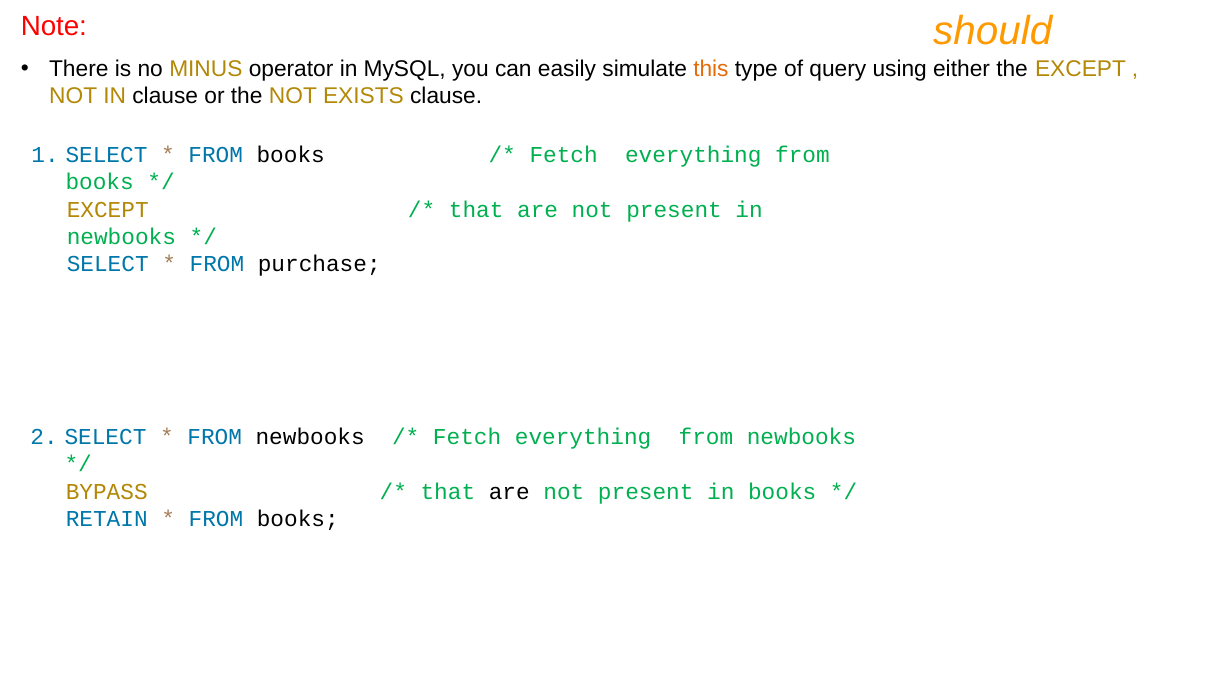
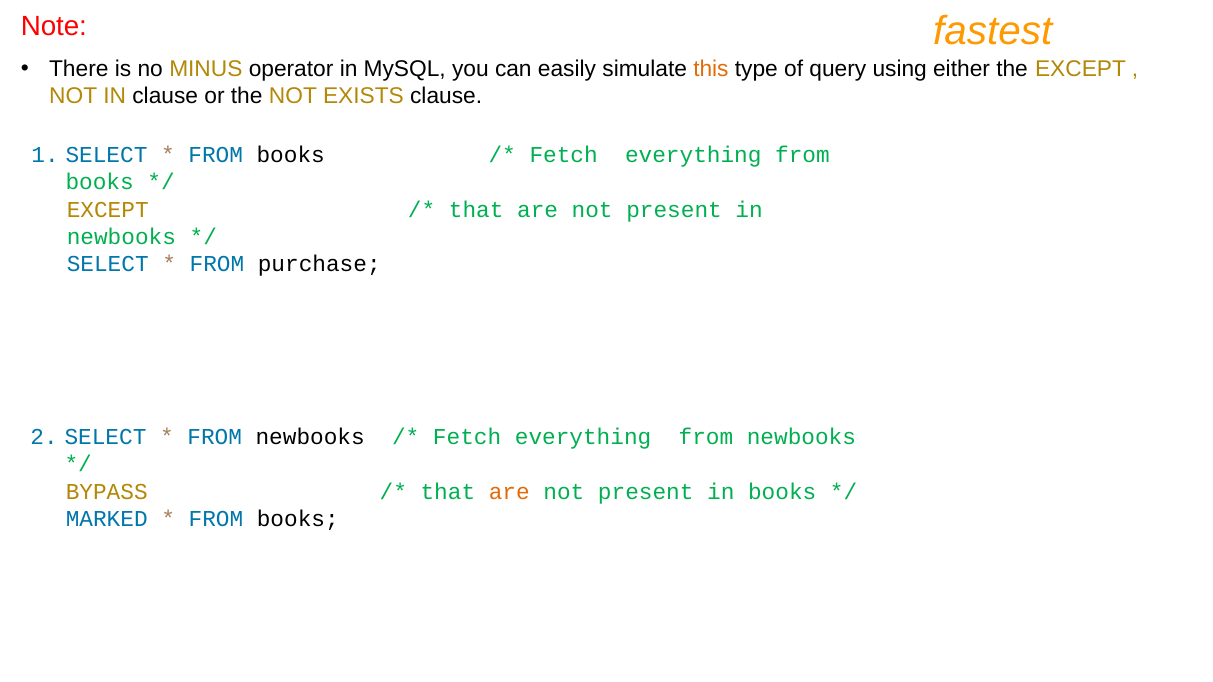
should: should -> fastest (993, 32)
are colour: black -> orange (509, 492)
RETAIN: RETAIN -> MARKED (107, 519)
